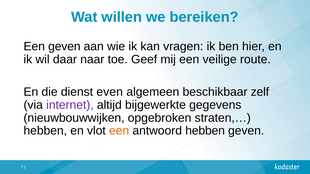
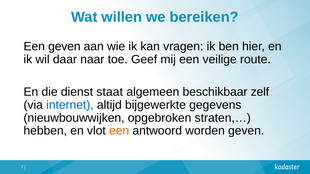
even: even -> staat (110, 92)
internet colour: purple -> blue (70, 105)
antwoord hebben: hebben -> worden (205, 131)
